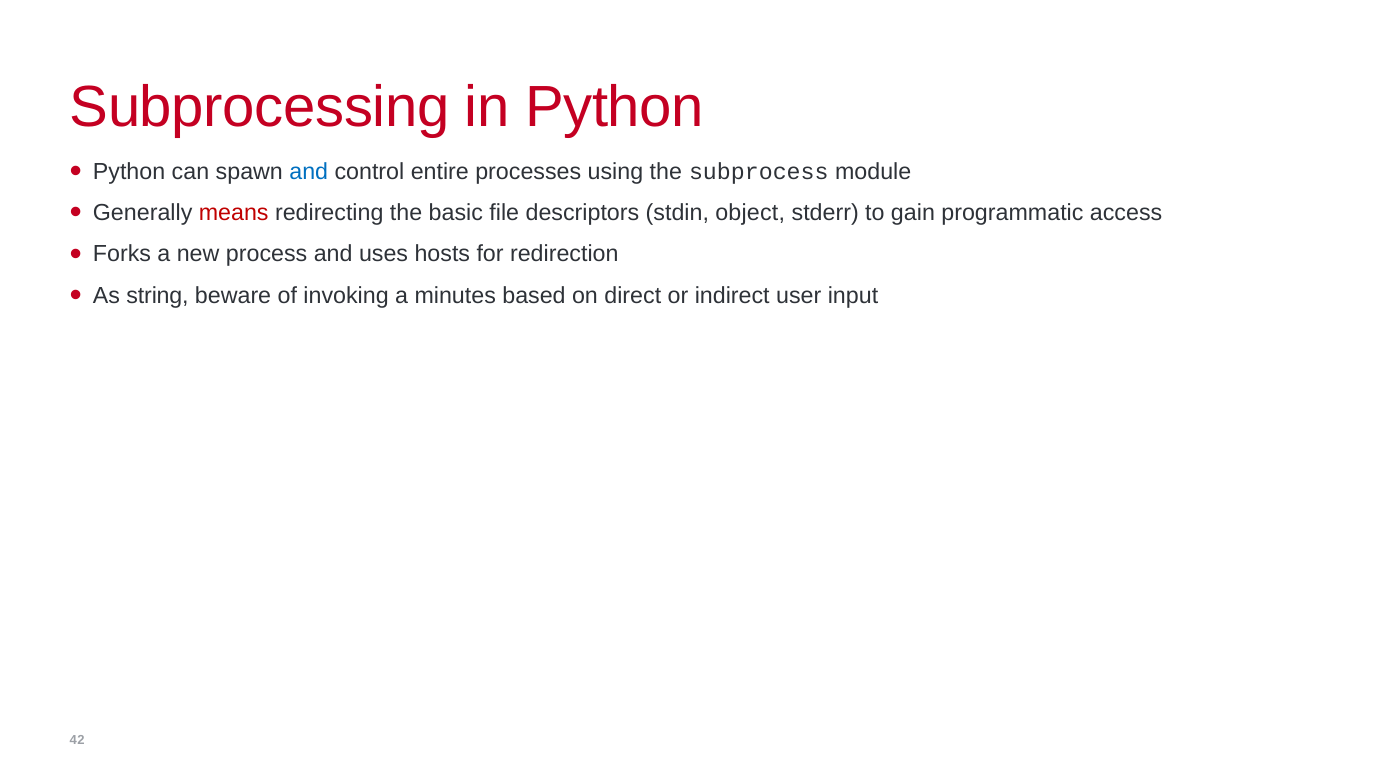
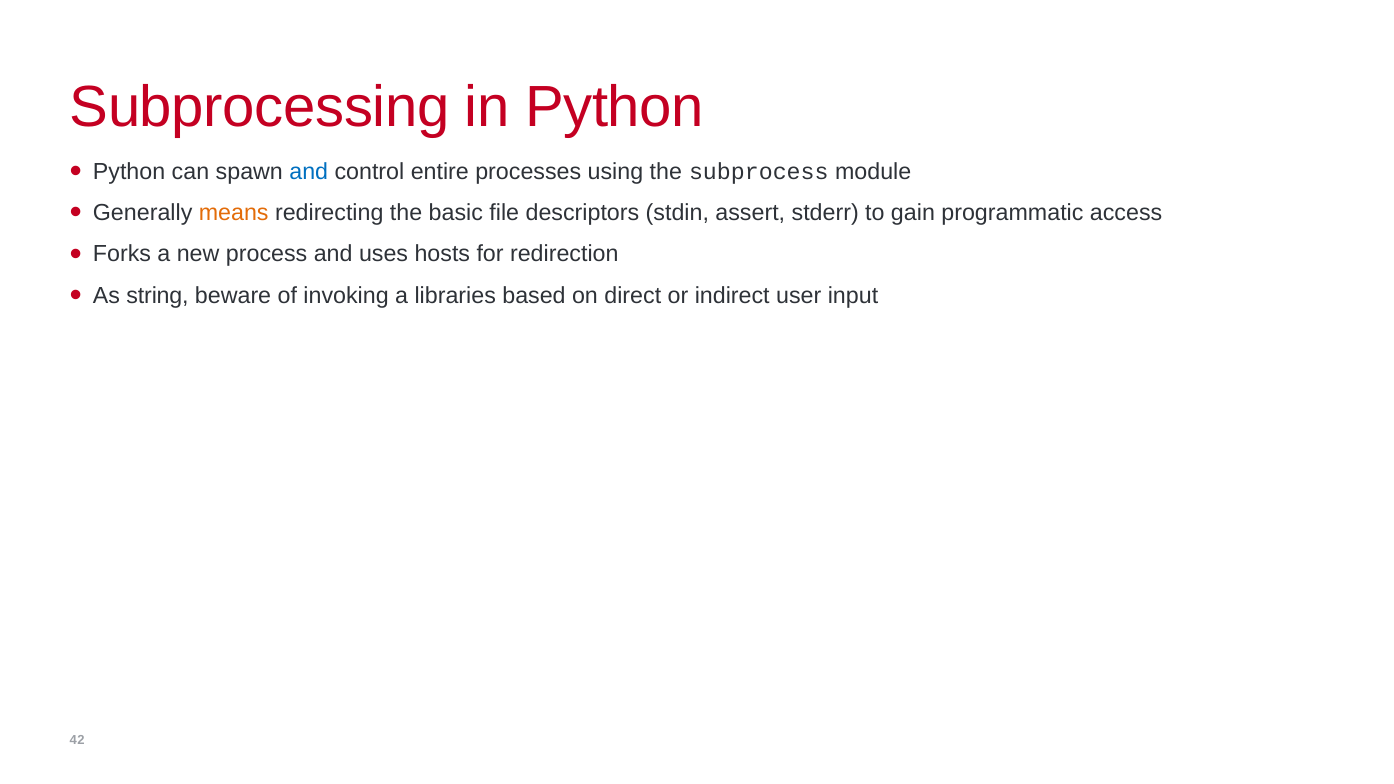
means colour: red -> orange (234, 213)
object: object -> assert (750, 213)
minutes: minutes -> libraries (455, 295)
